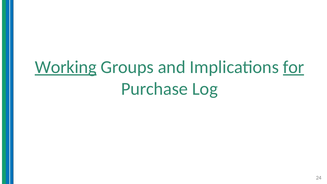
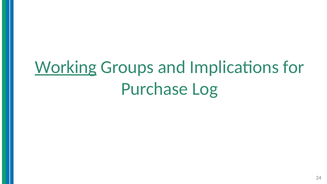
for underline: present -> none (294, 67)
